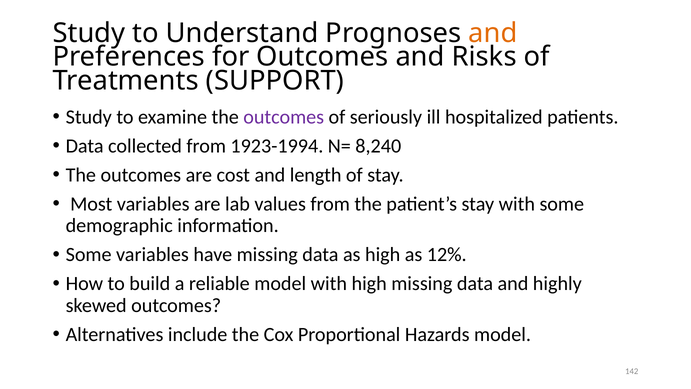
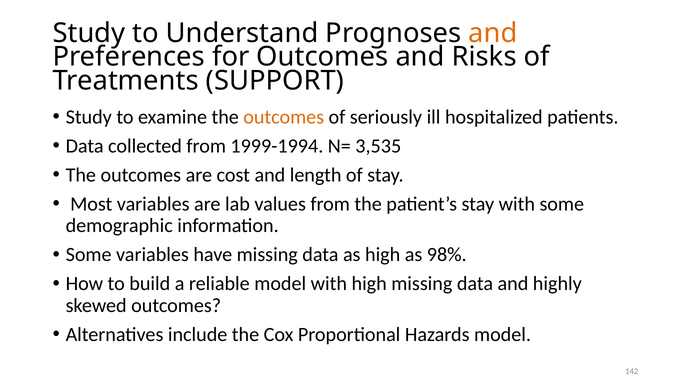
outcomes colour: purple -> orange (284, 117)
1923-1994: 1923-1994 -> 1999-1994 (277, 146)
8,240: 8,240 -> 3,535 (378, 146)
12%: 12% -> 98% (447, 254)
